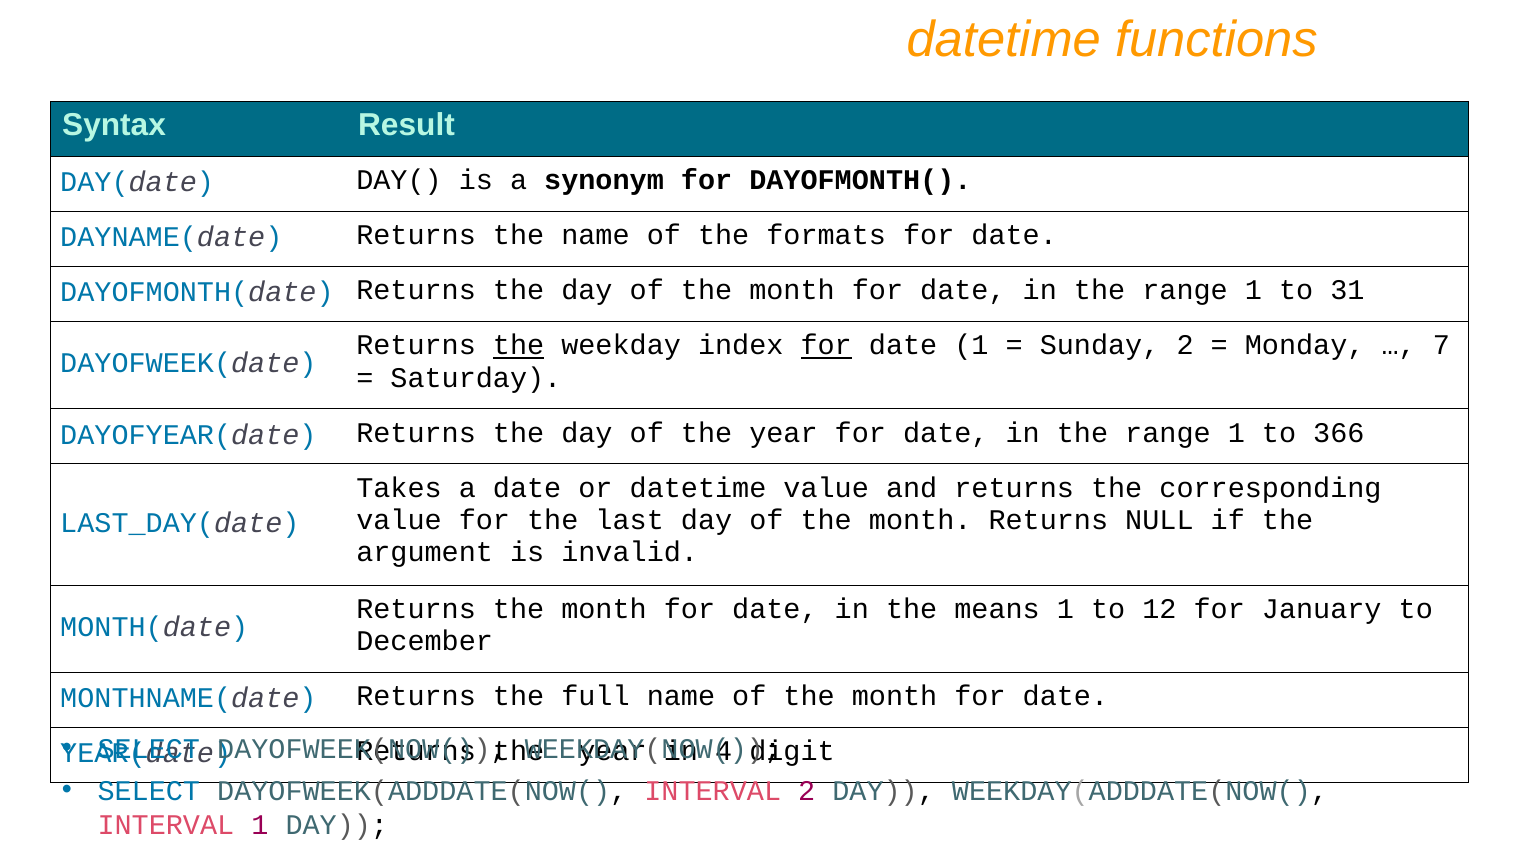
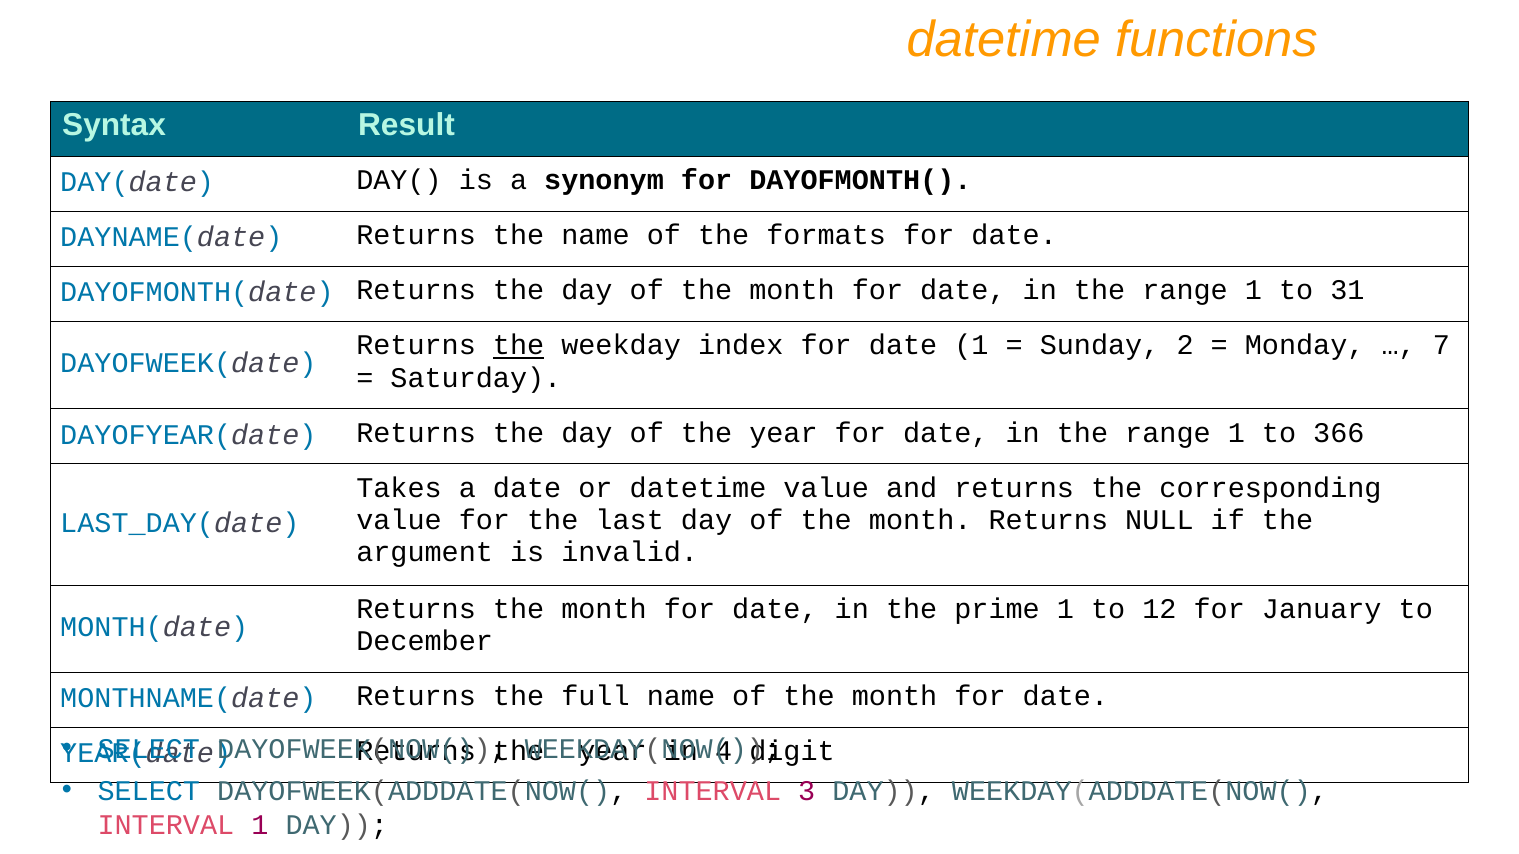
for underline: present -> none (826, 346)
means: means -> prime (997, 610)
INTERVAL 2: 2 -> 3 (807, 791)
